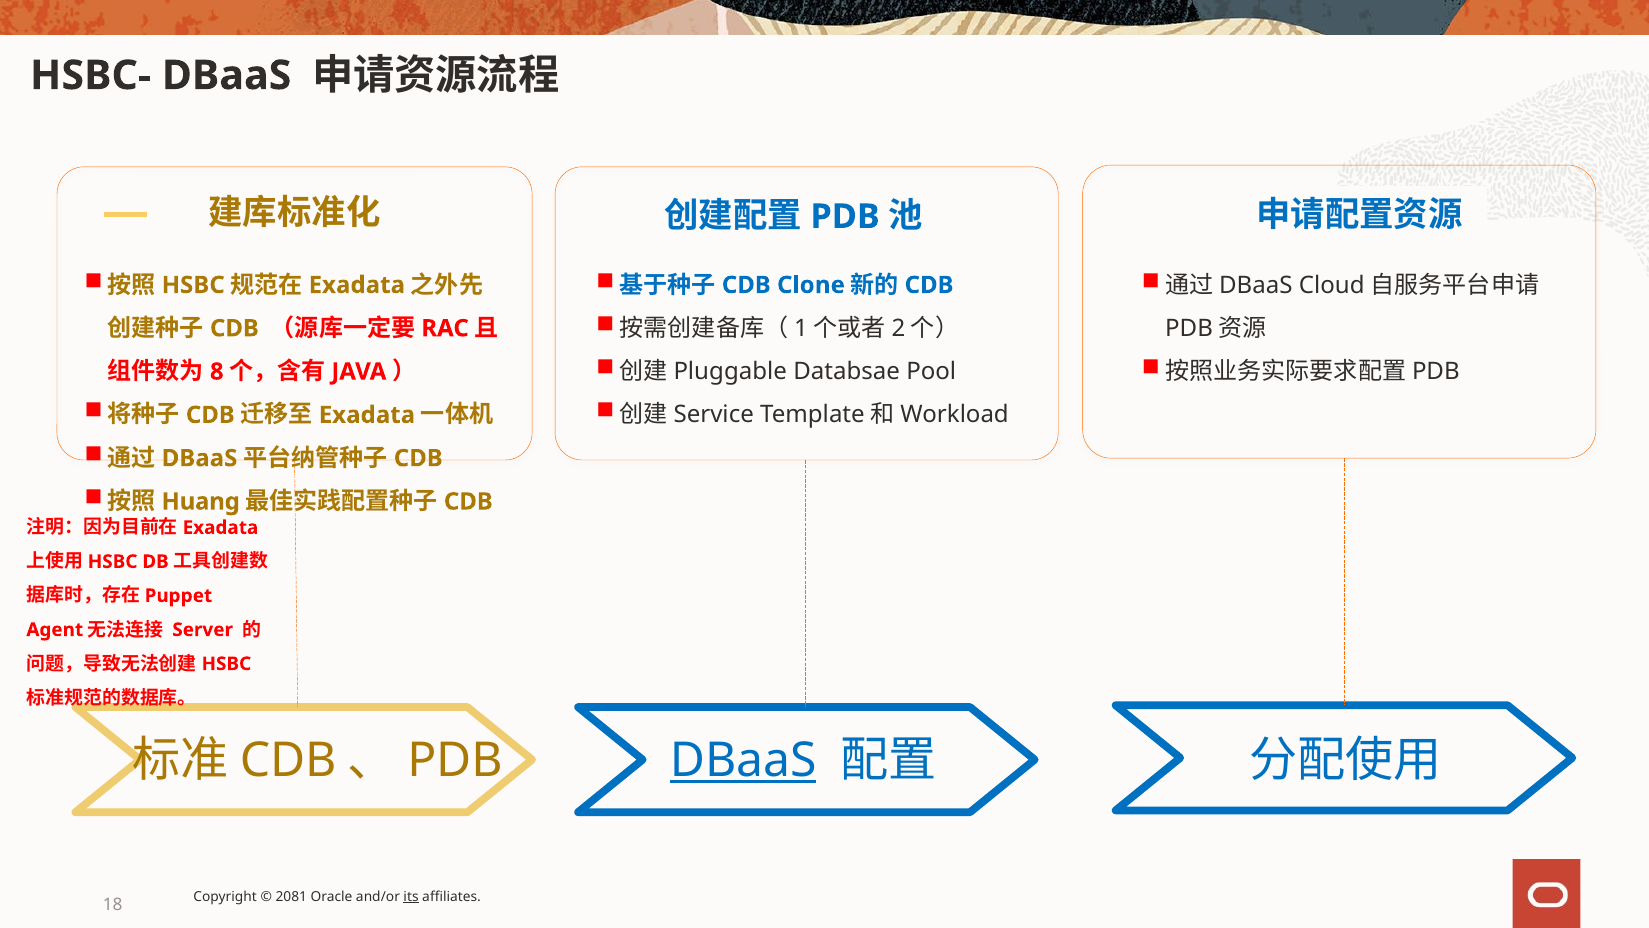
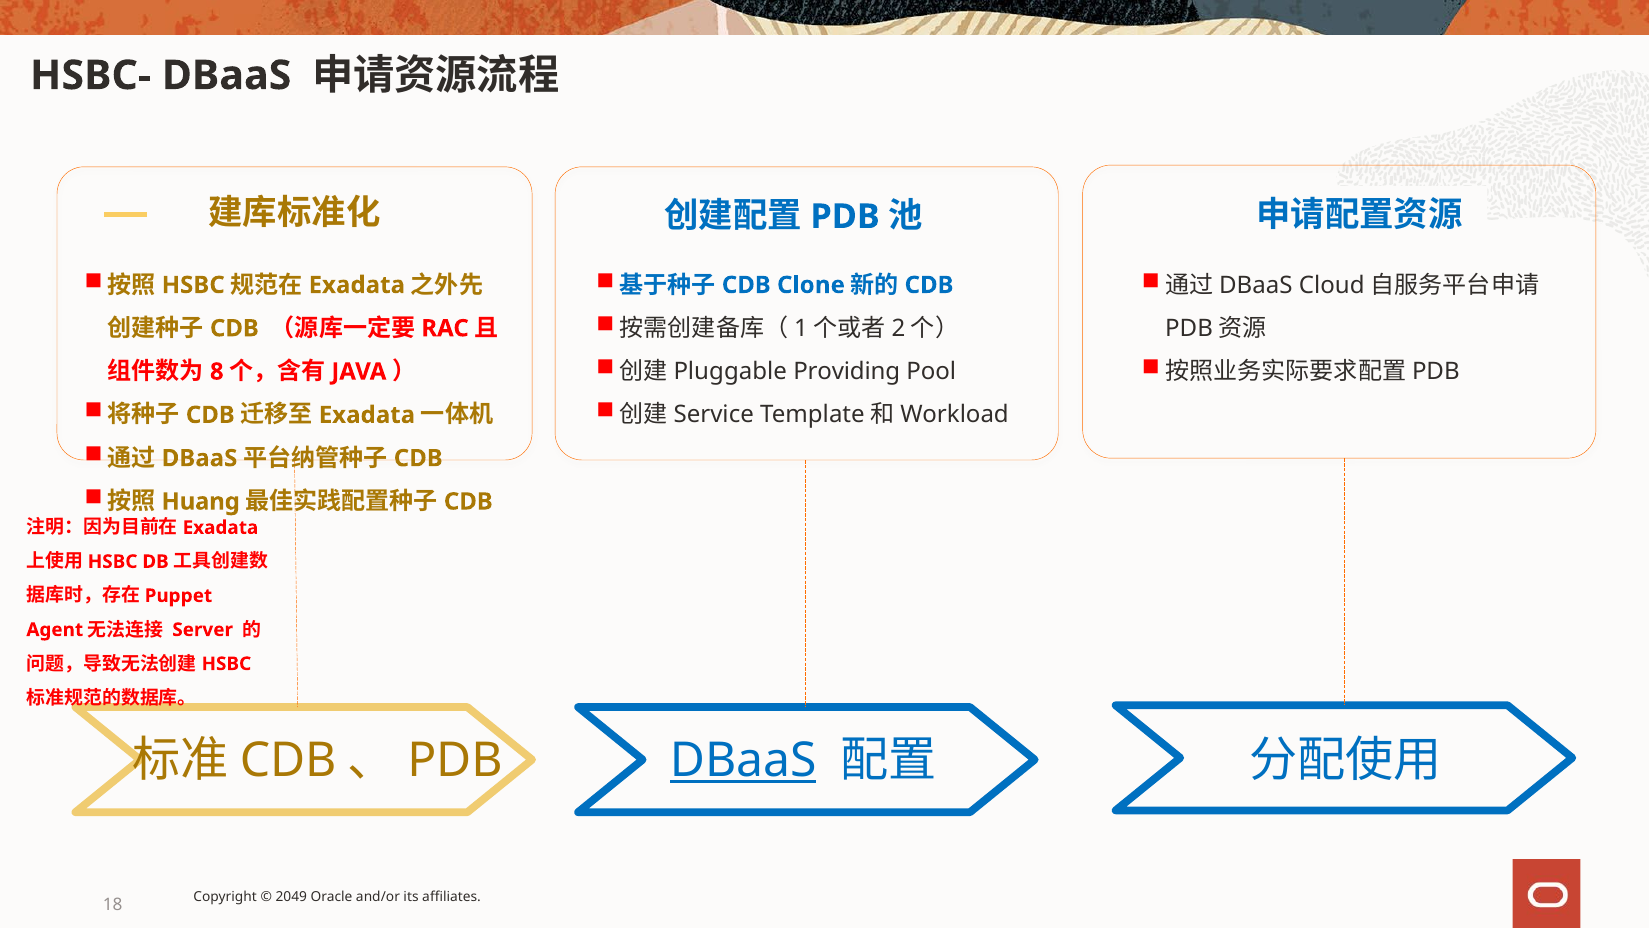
Databsae: Databsae -> Providing (847, 372)
2081: 2081 -> 2049 (291, 896)
its underline: present -> none (411, 896)
